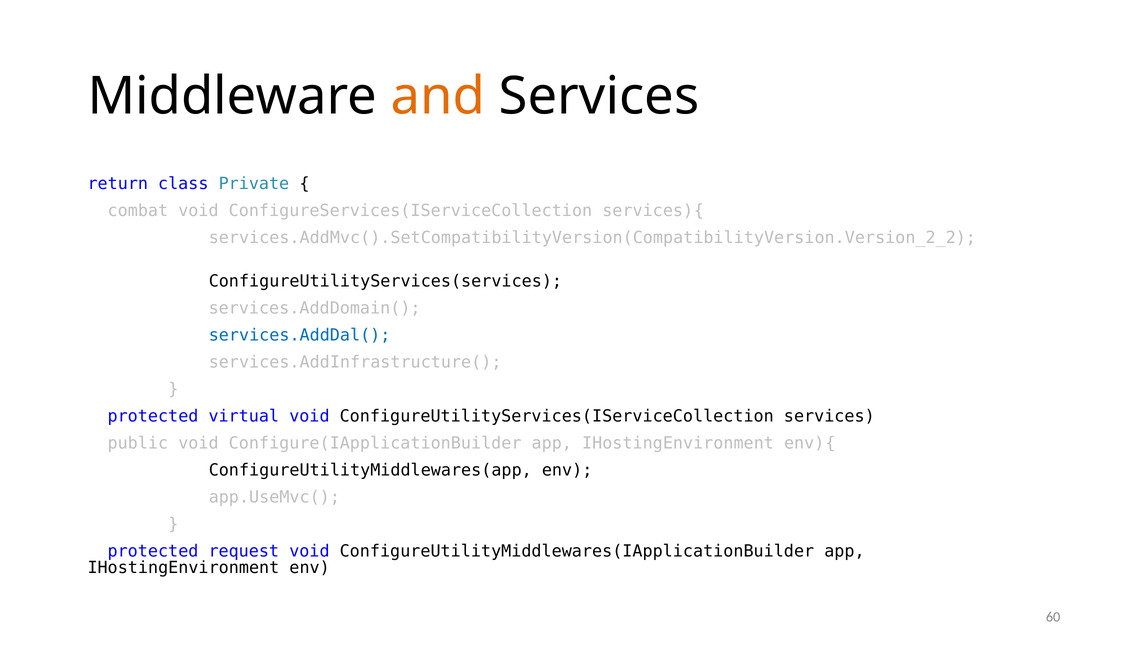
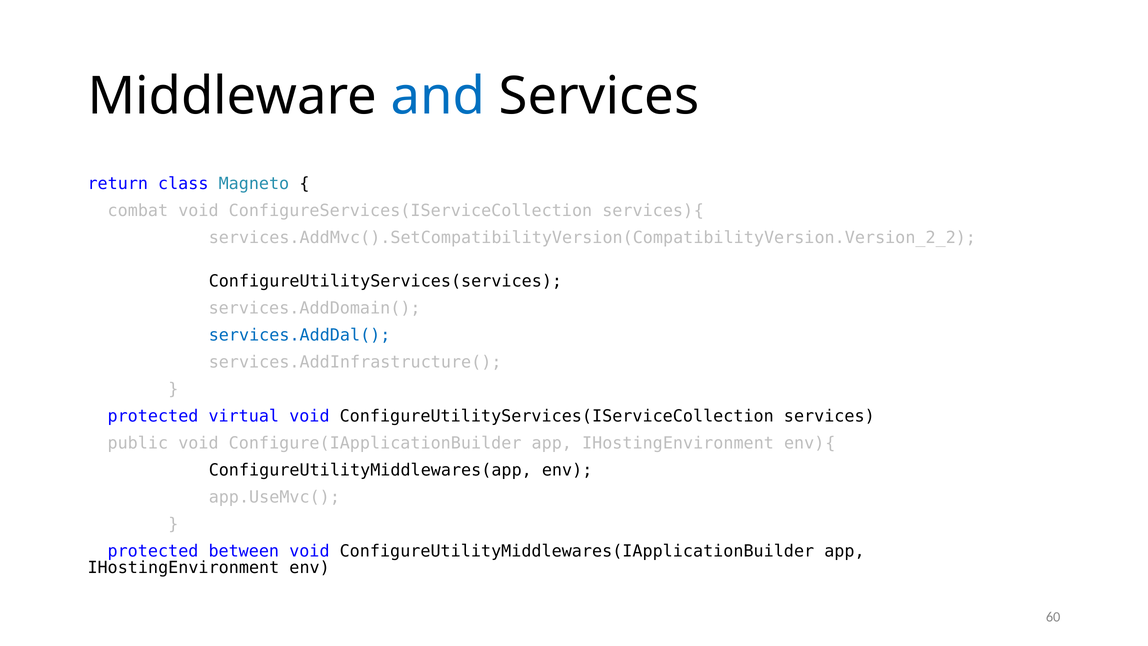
and colour: orange -> blue (438, 96)
Private: Private -> Magneto (254, 184)
request: request -> between (244, 551)
